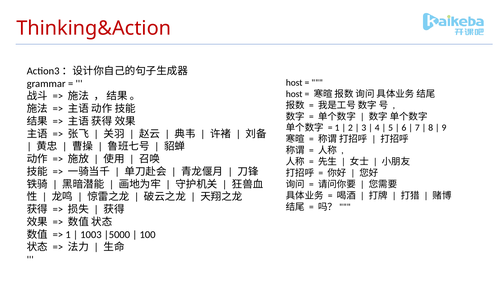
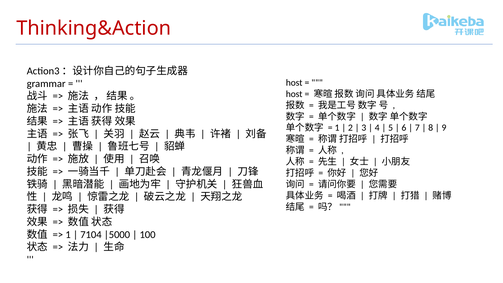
1003: 1003 -> 7104 (91, 235)
